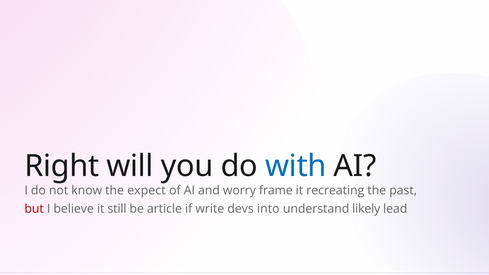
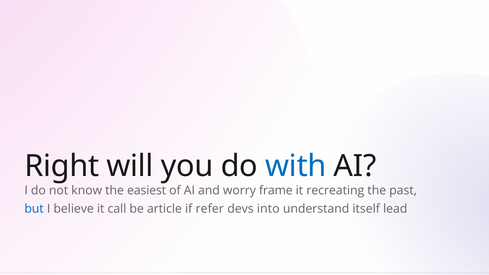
expect: expect -> easiest (147, 191)
but colour: red -> blue (34, 209)
still: still -> call (117, 209)
write: write -> refer (210, 209)
likely: likely -> itself (366, 209)
